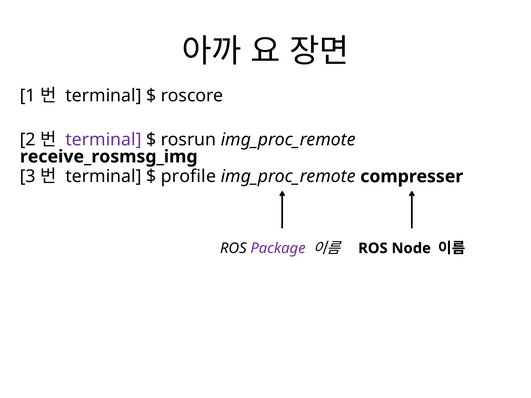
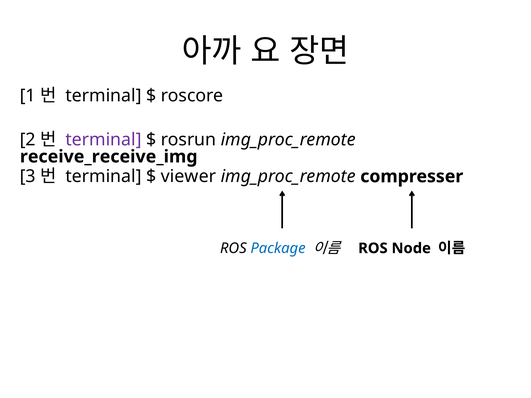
receive_rosmsg_img: receive_rosmsg_img -> receive_receive_img (109, 157)
profile: profile -> viewer (188, 177)
Package colour: purple -> blue (278, 248)
